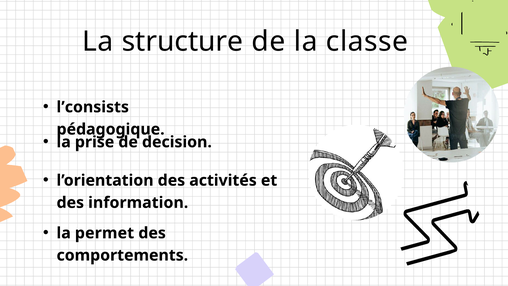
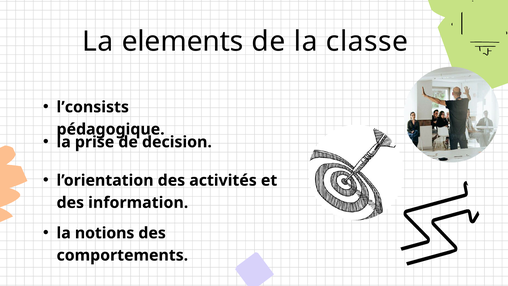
structure: structure -> elements (183, 41)
permet: permet -> notions (105, 233)
